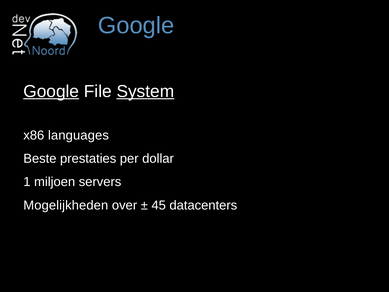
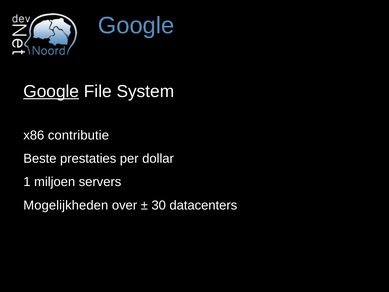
System underline: present -> none (145, 91)
languages: languages -> contributie (78, 135)
45: 45 -> 30 (159, 205)
